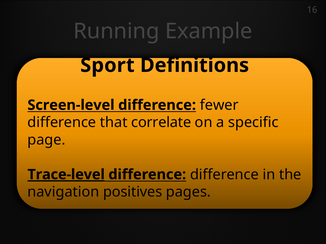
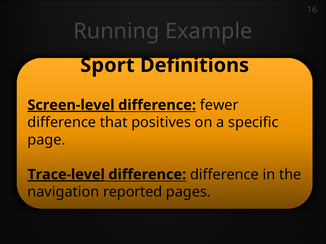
Screen-level underline: none -> present (71, 105)
correlate: correlate -> positives (161, 123)
positives: positives -> reported (133, 192)
